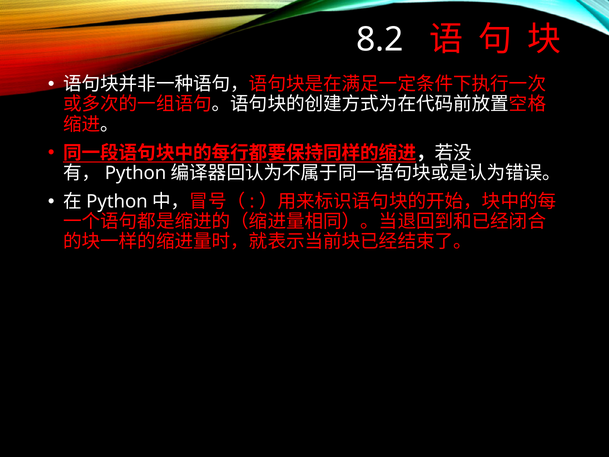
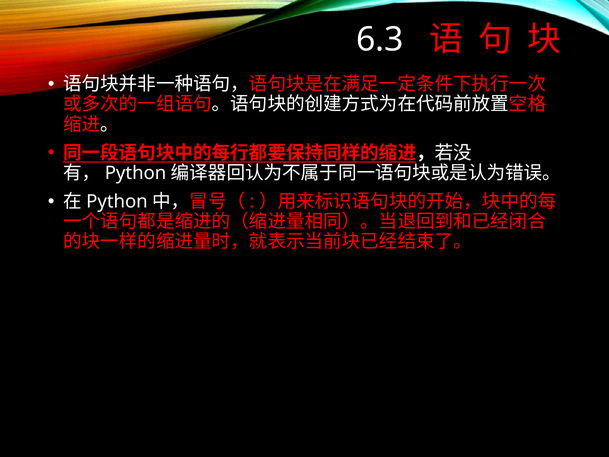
8.2: 8.2 -> 6.3 (380, 40)
